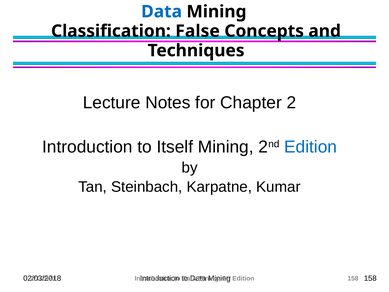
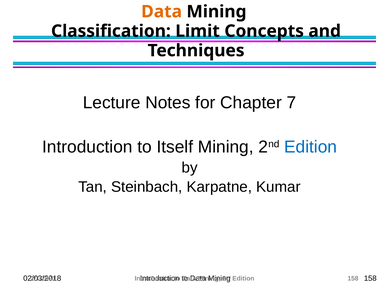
Data colour: blue -> orange (162, 12)
False: False -> Limit (198, 31)
2: 2 -> 7 (291, 103)
